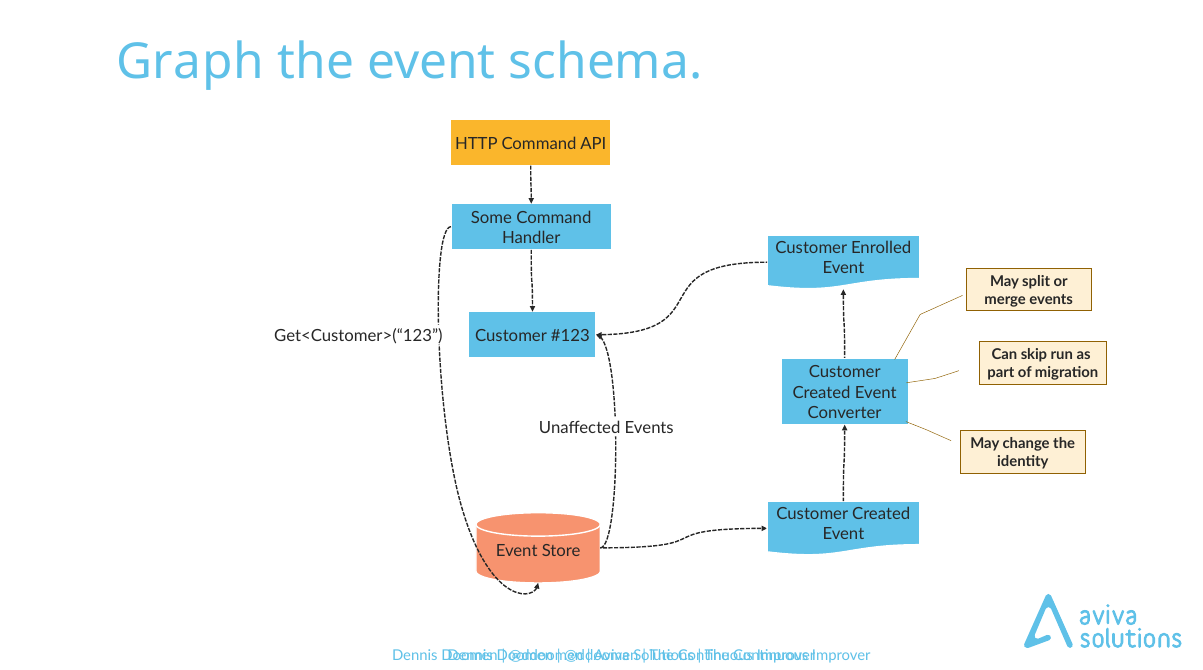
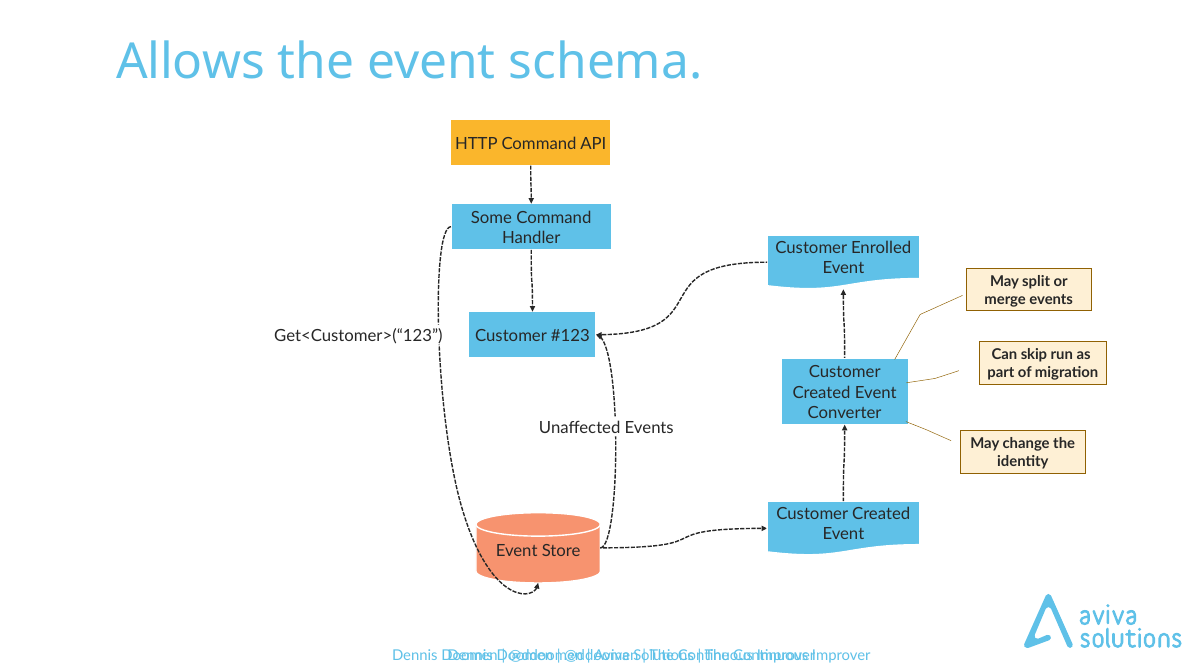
Graph: Graph -> Allows (191, 62)
